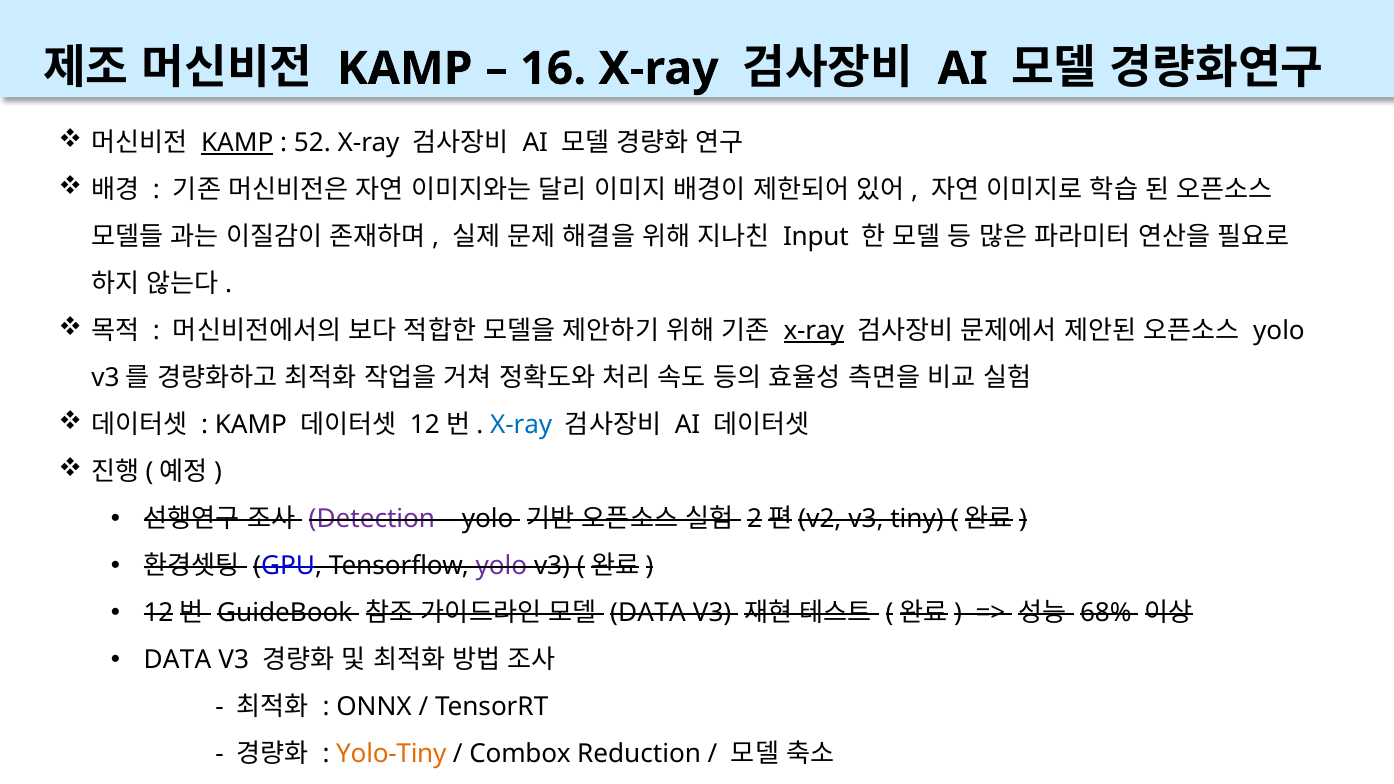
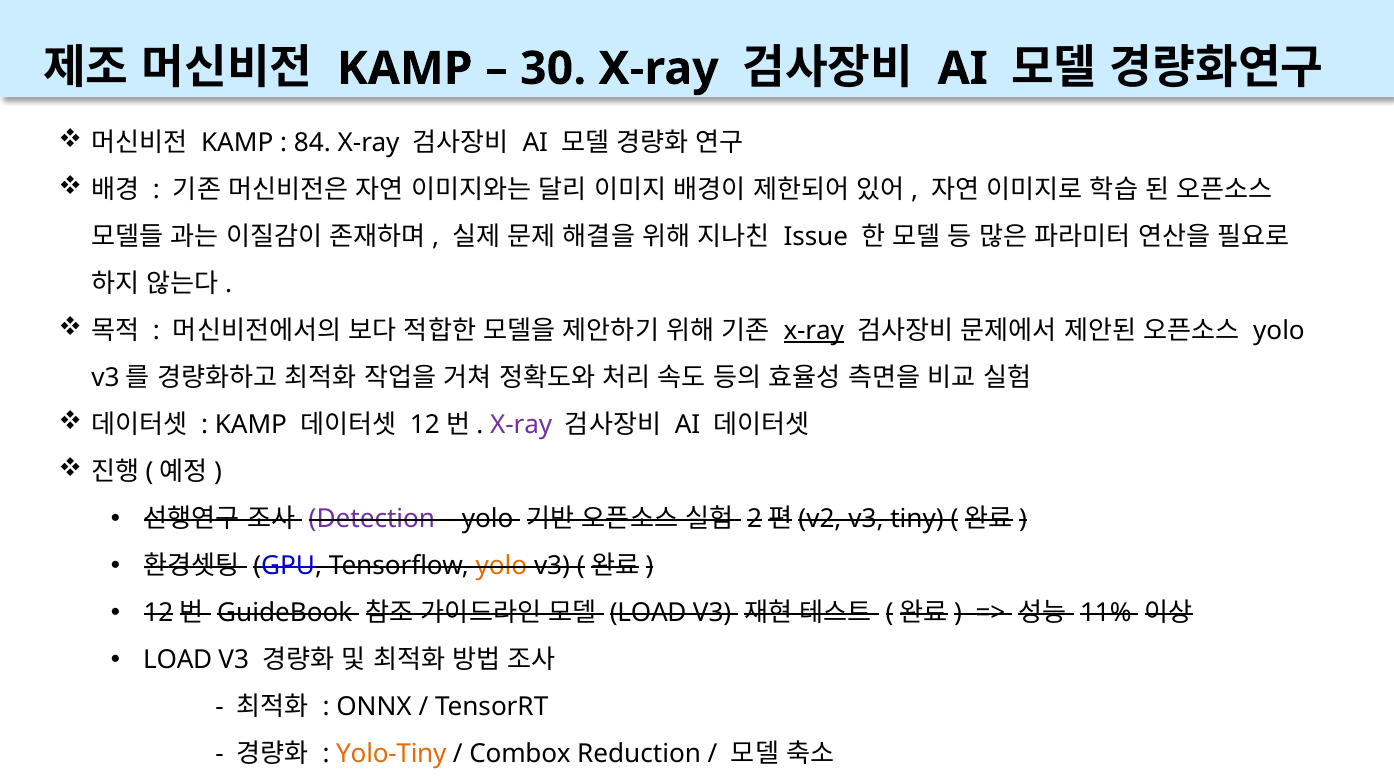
16: 16 -> 30 (553, 69)
KAMP underline: present -> none (237, 143)
52: 52 -> 84 (312, 143)
Input: Input -> Issue (816, 237)
X-ray colour: blue -> purple (521, 425)
yolo colour: purple -> orange (501, 566)
DATA: DATA -> LOAD (648, 613)
68%: 68% -> 11% (1106, 613)
DATA: DATA -> LOAD (178, 660)
